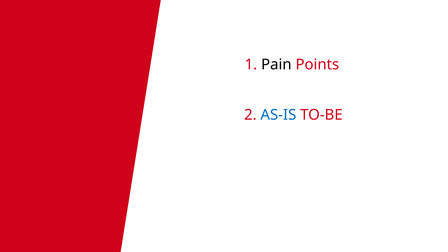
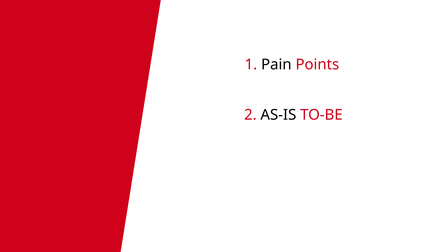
AS-IS colour: blue -> black (278, 115)
